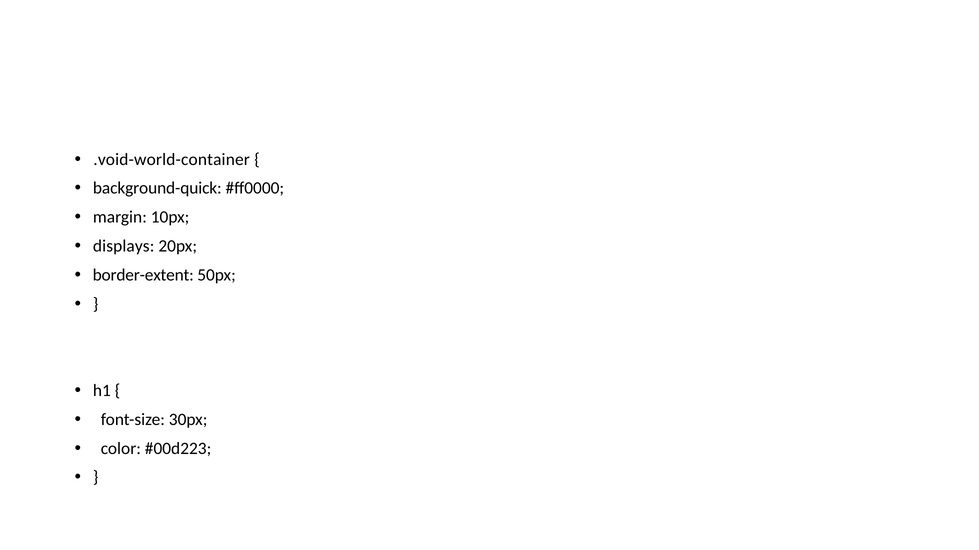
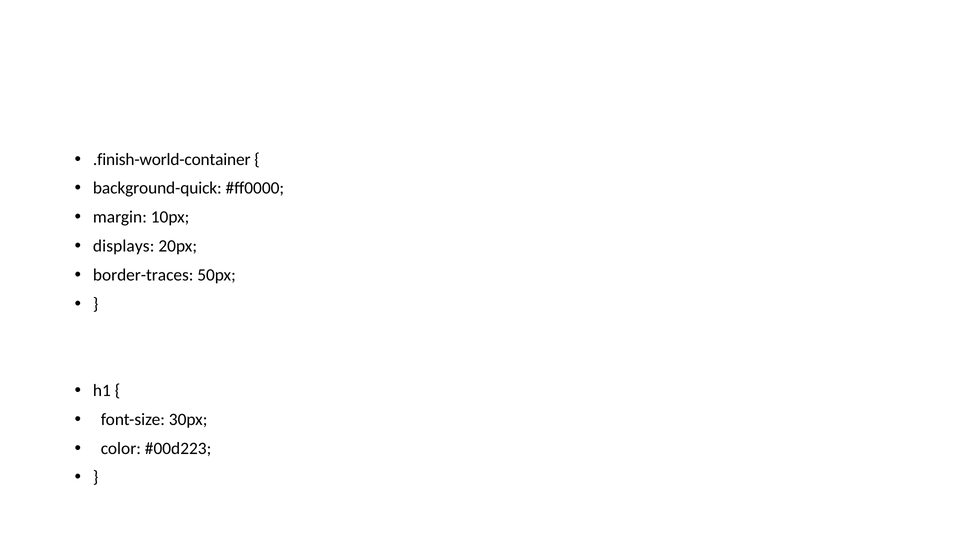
.void-world-container: .void-world-container -> .finish-world-container (172, 160)
border-extent: border-extent -> border-traces (143, 275)
